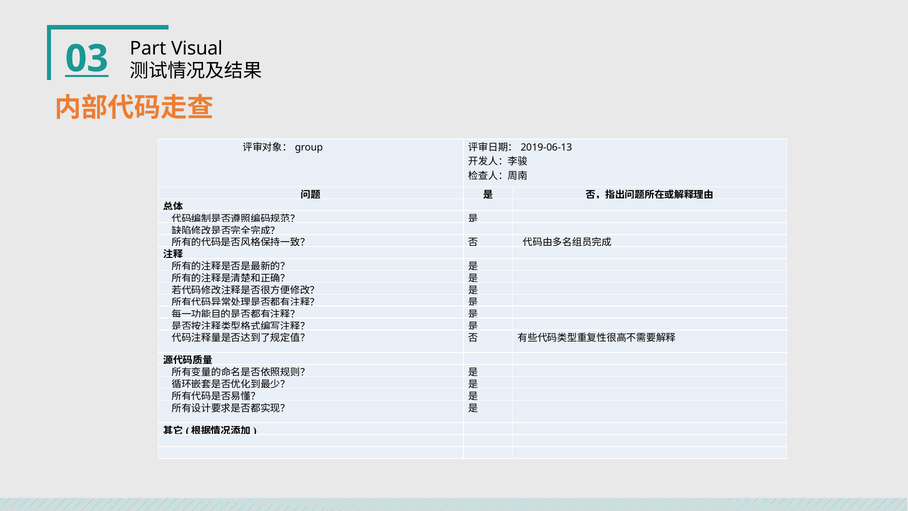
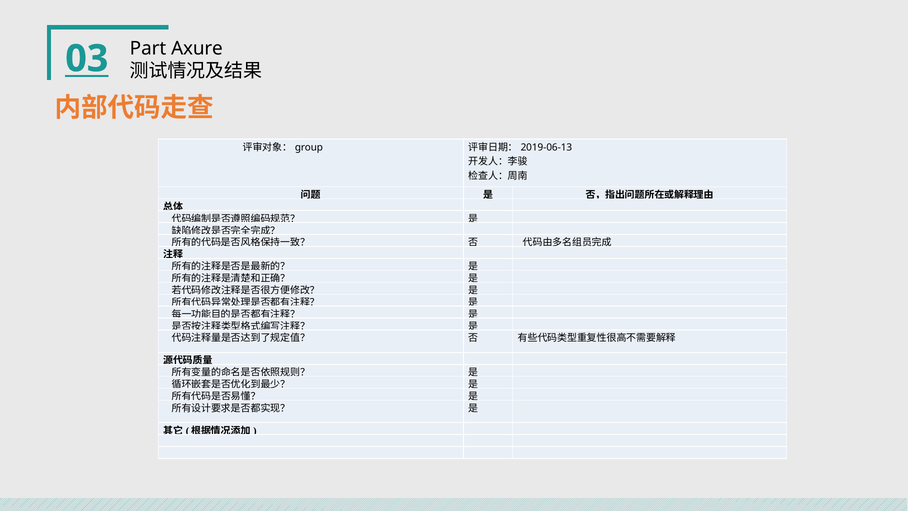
Visual: Visual -> Axure (197, 48)
